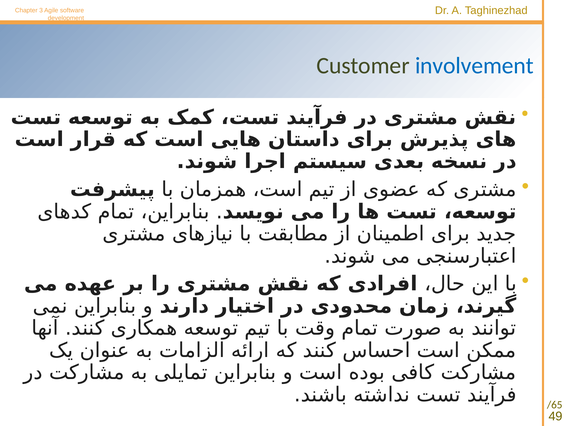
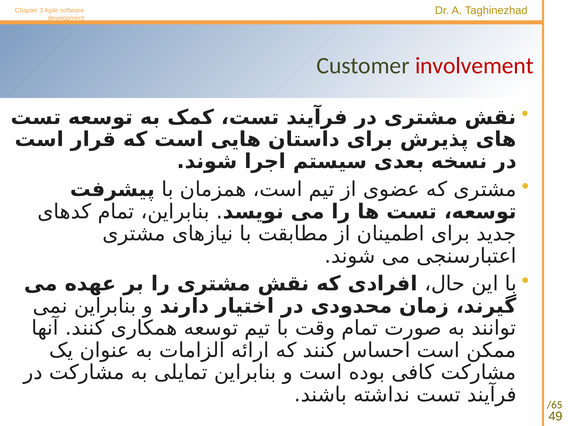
involvement colour: blue -> red (474, 66)
